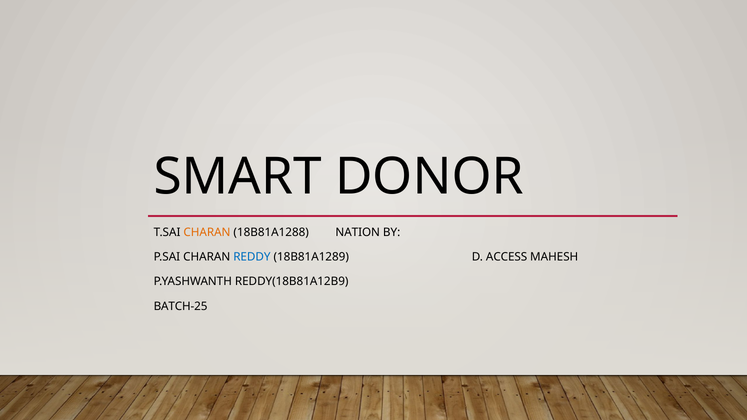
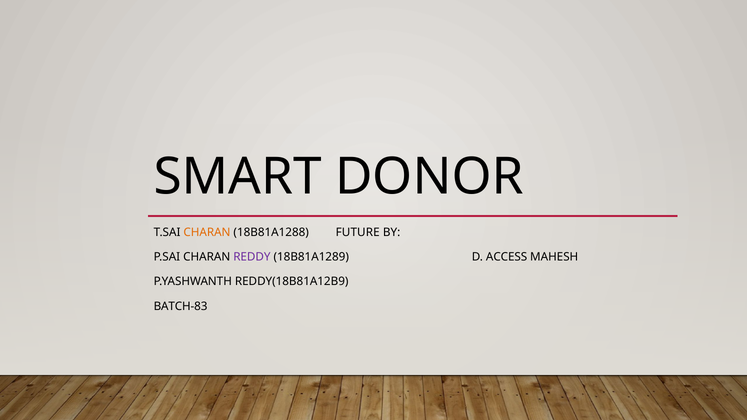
NATION: NATION -> FUTURE (358, 233)
REDDY colour: blue -> purple (252, 257)
BATCH-25: BATCH-25 -> BATCH-83 (181, 306)
